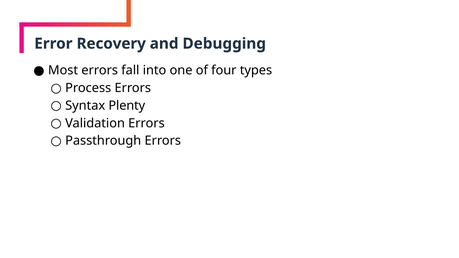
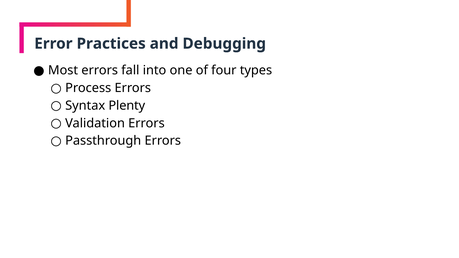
Recovery: Recovery -> Practices (111, 44)
